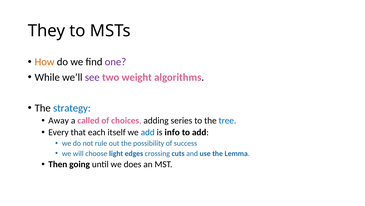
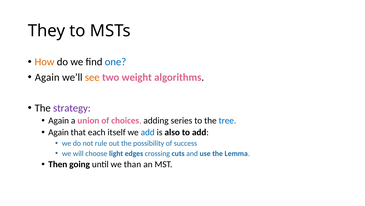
one colour: purple -> blue (115, 62)
While: While -> Again (47, 77)
see colour: purple -> orange (92, 77)
strategy colour: blue -> purple (72, 108)
Away: Away -> Again (59, 120)
called: called -> union (88, 120)
Every: Every -> Again (59, 132)
info: info -> also (172, 132)
does: does -> than (132, 164)
